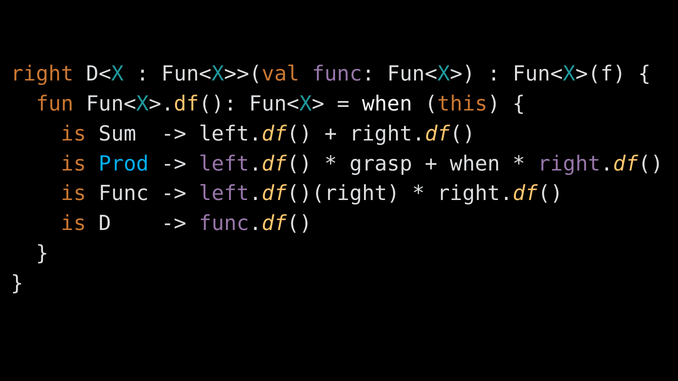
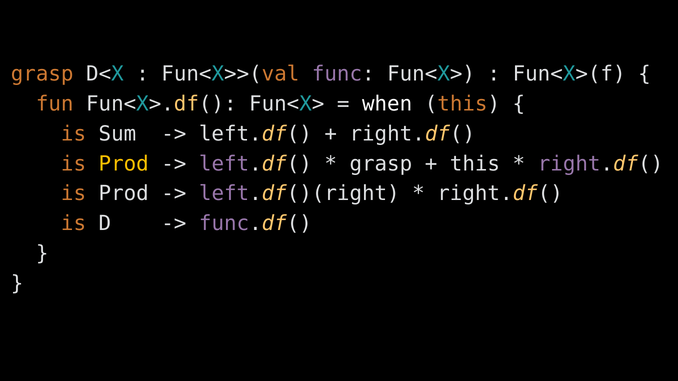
right: right -> grasp (42, 74)
Prod colour: light blue -> yellow (124, 164)
when: when -> this (475, 164)
Func: Func -> Prod (124, 194)
